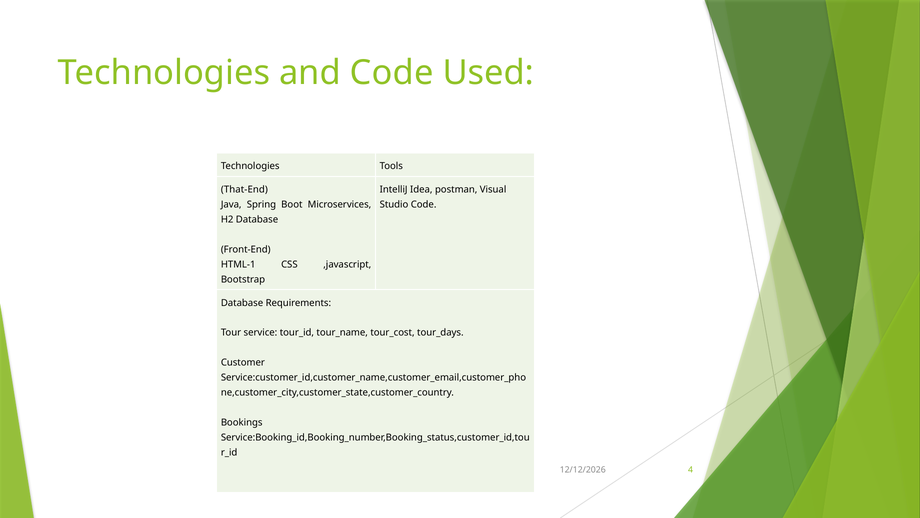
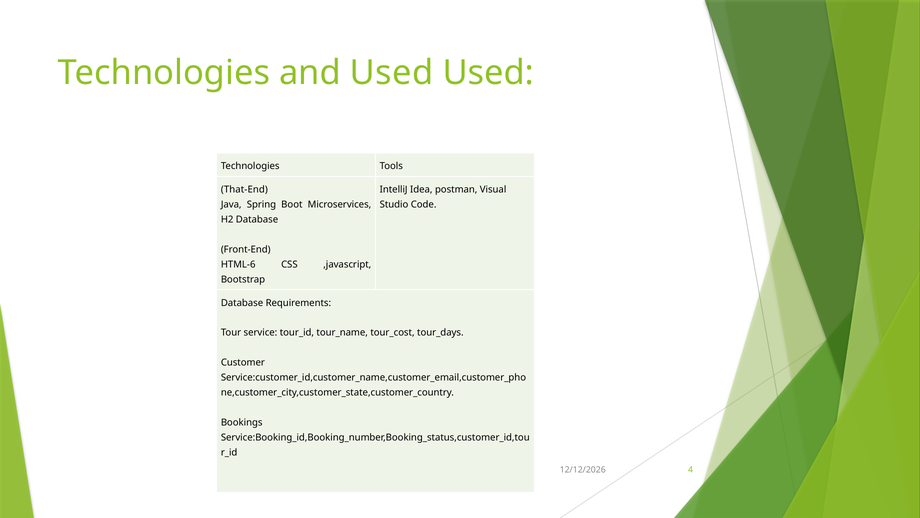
and Code: Code -> Used (392, 73)
HTML-1: HTML-1 -> HTML-6 (238, 264)
